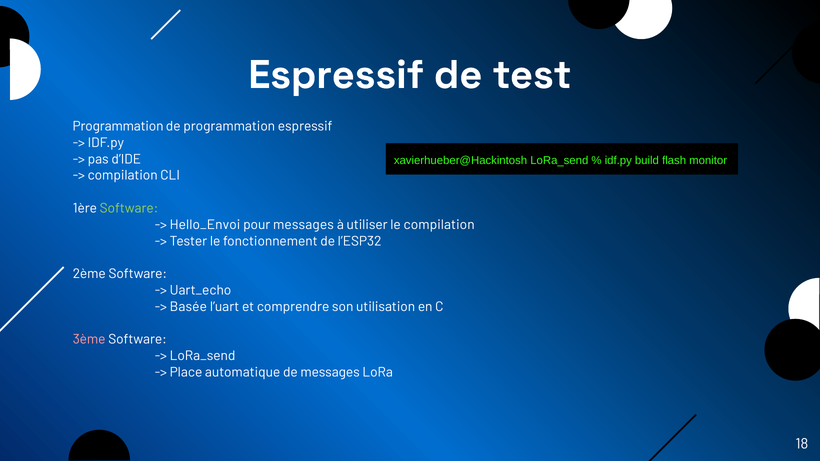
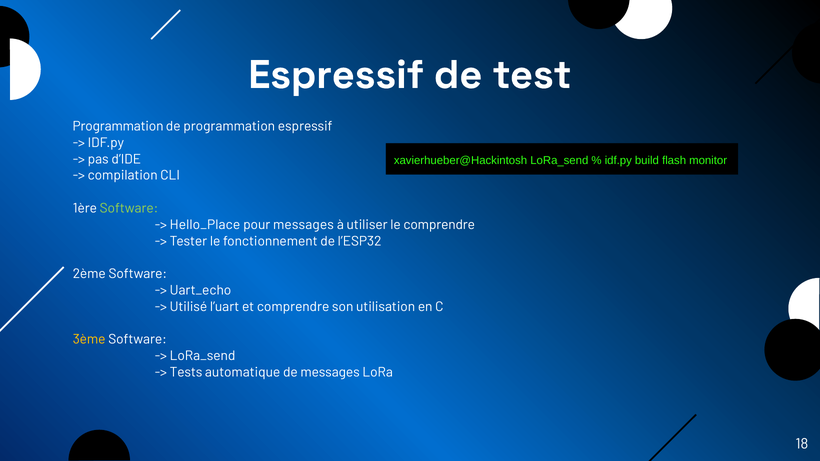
Hello_Envoi: Hello_Envoi -> Hello_Place (205, 225)
le compilation: compilation -> comprendre (439, 225)
Basée: Basée -> Utilisé (188, 307)
3ème colour: pink -> yellow (89, 340)
Place: Place -> Tests (186, 372)
